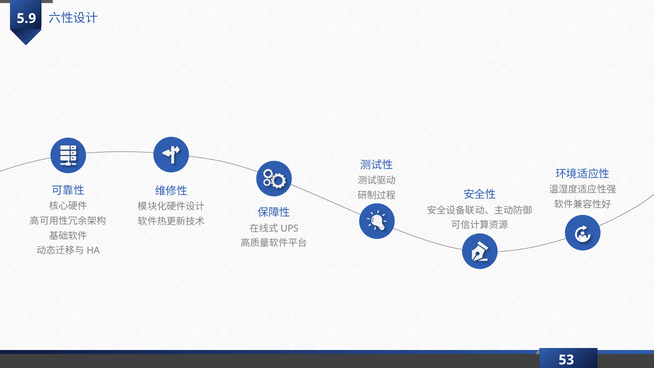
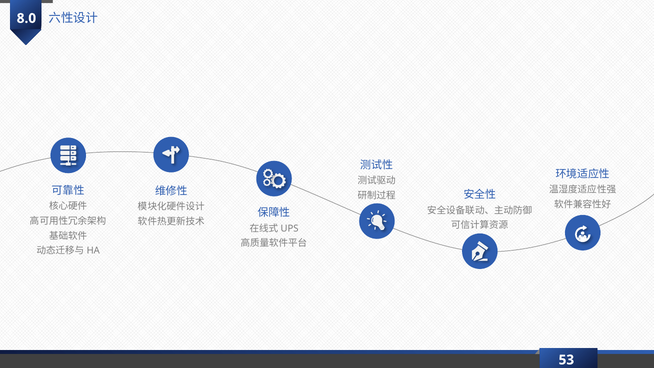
5.9: 5.9 -> 8.0 (26, 18)
